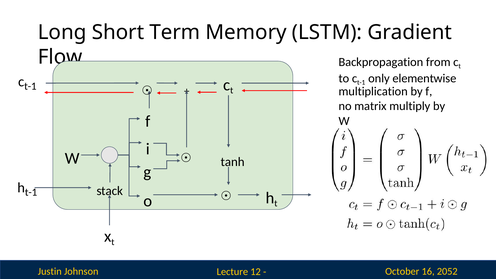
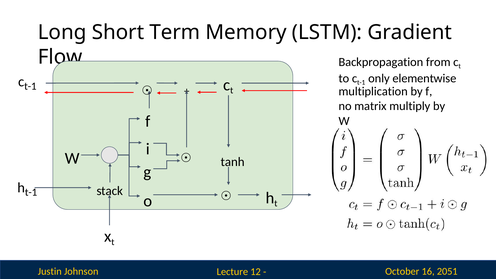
2052: 2052 -> 2051 (447, 271)
